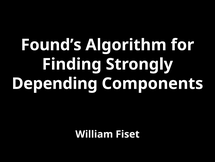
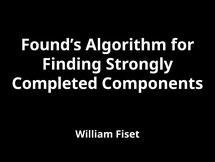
Depending: Depending -> Completed (55, 83)
